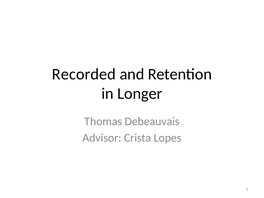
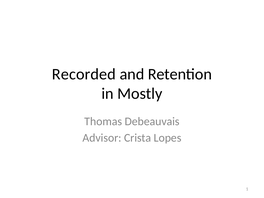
Longer: Longer -> Mostly (140, 94)
